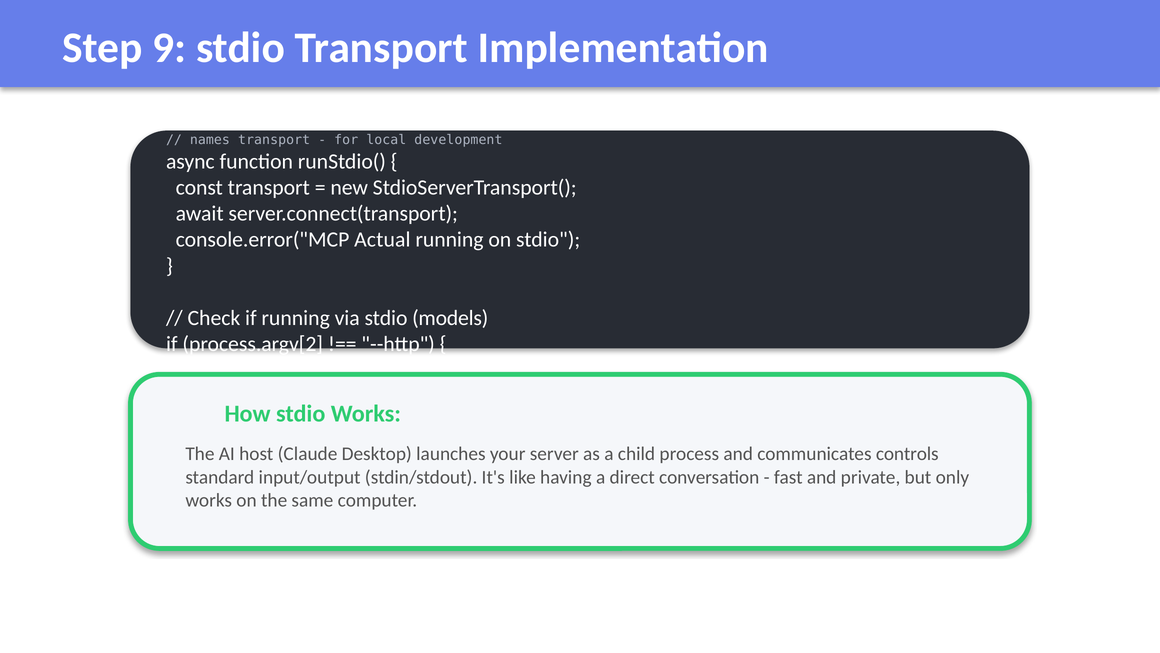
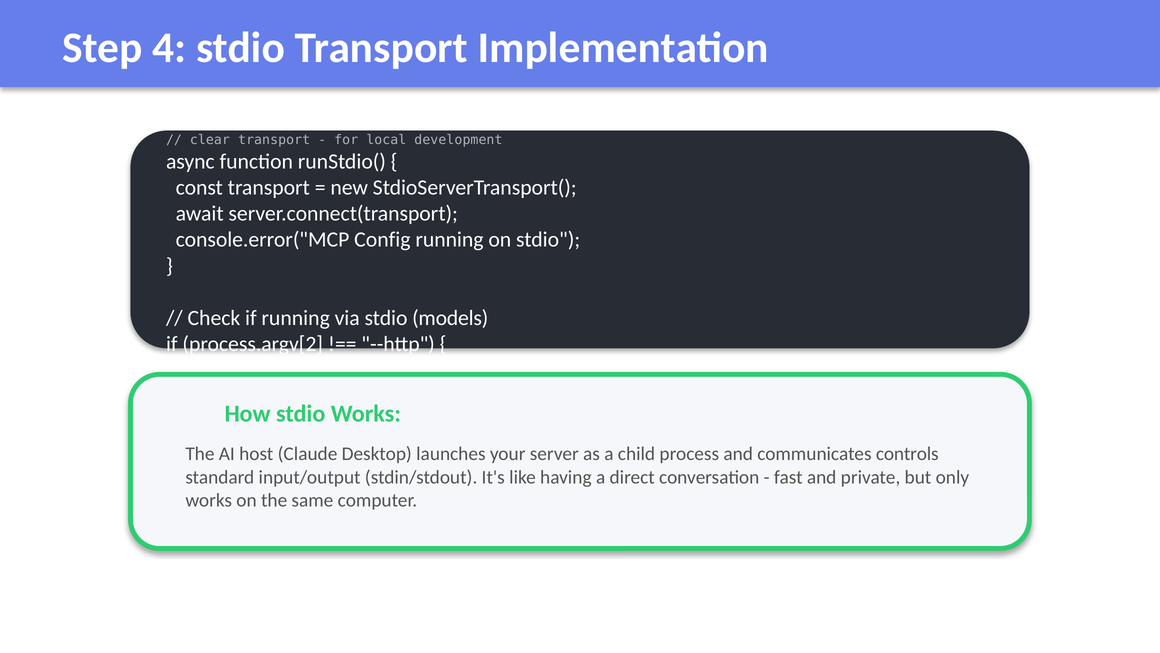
9: 9 -> 4 (169, 48)
names: names -> clear (210, 140)
Actual: Actual -> Config (382, 240)
